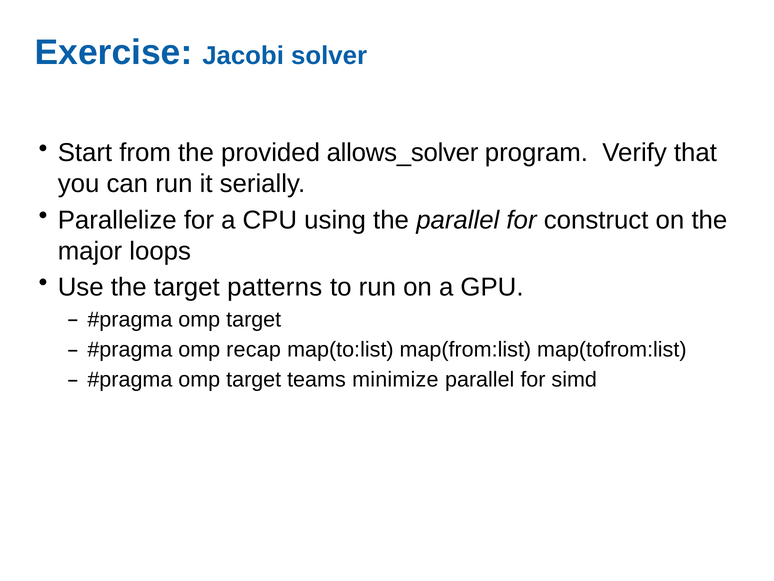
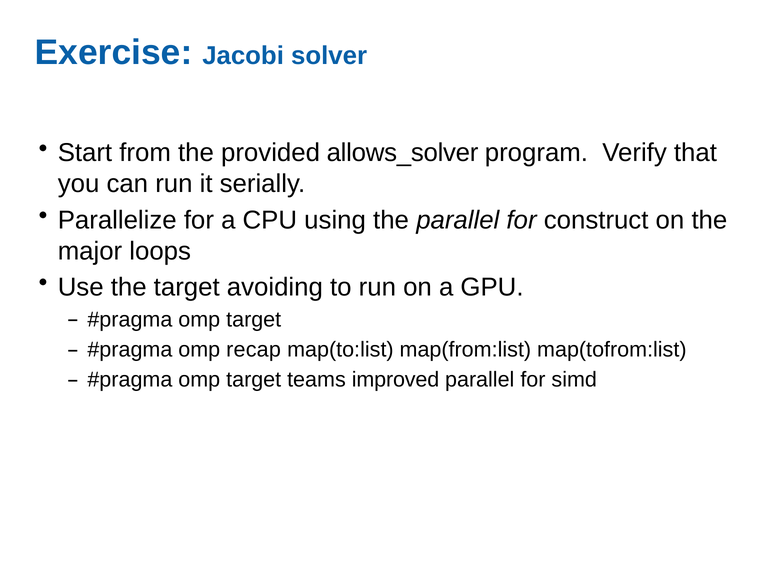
patterns: patterns -> avoiding (275, 287)
minimize: minimize -> improved (396, 380)
